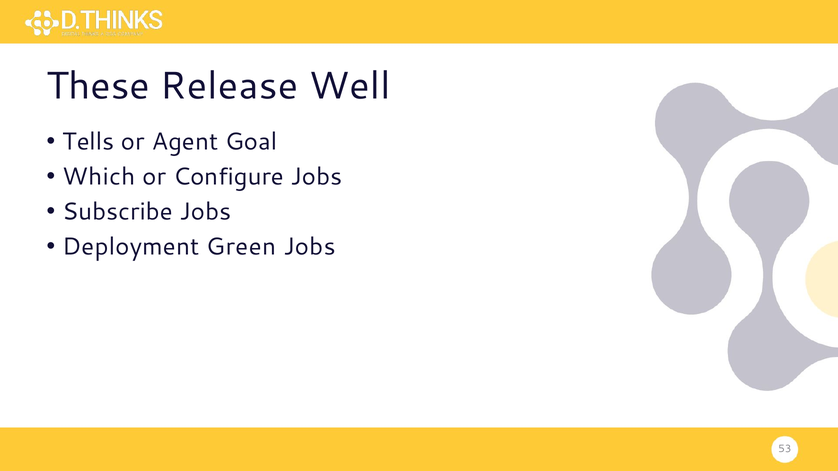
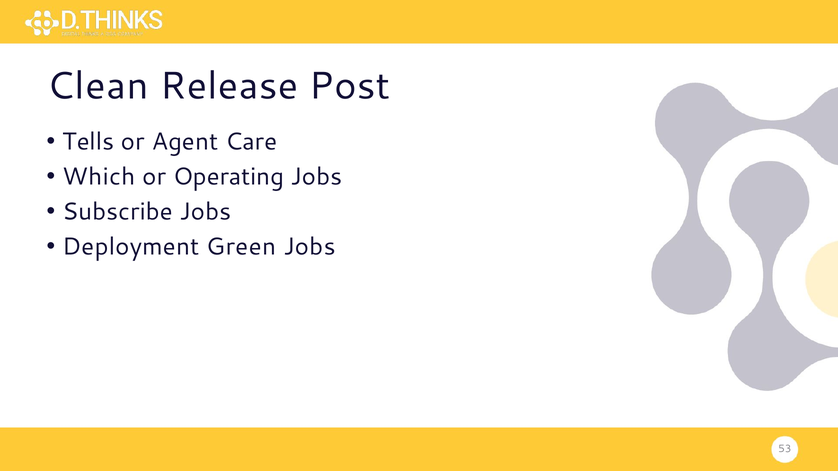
These: These -> Clean (98, 86)
Well: Well -> Post (350, 86)
Goal: Goal -> Care (251, 142)
Configure: Configure -> Operating (229, 177)
